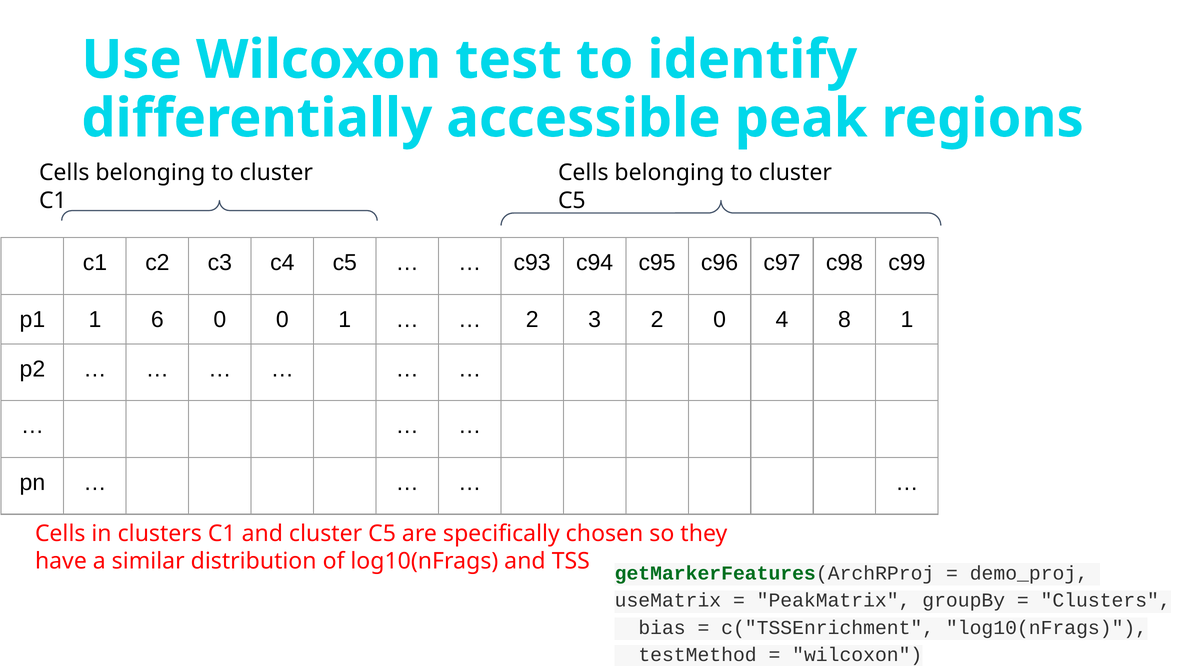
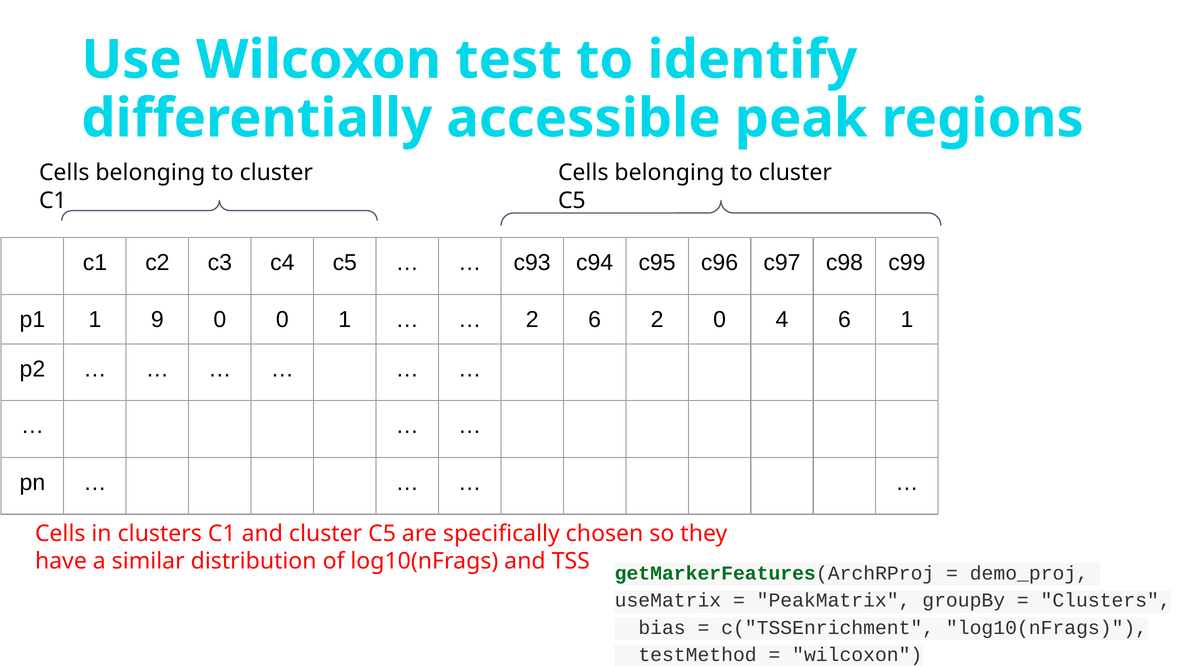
6: 6 -> 9 (157, 320)
2 3: 3 -> 6 (595, 320)
4 8: 8 -> 6 (844, 320)
